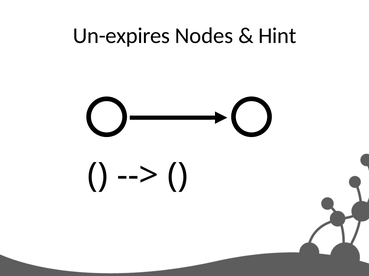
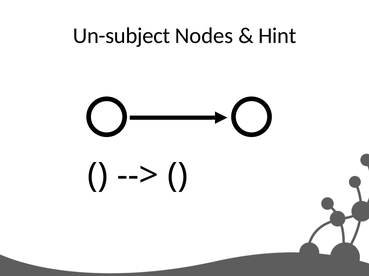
Un-expires: Un-expires -> Un-subject (121, 36)
